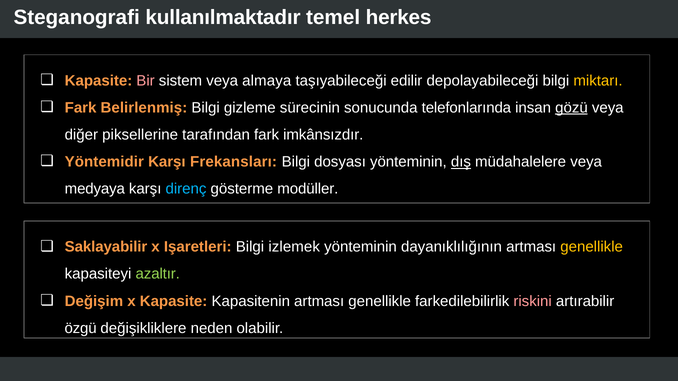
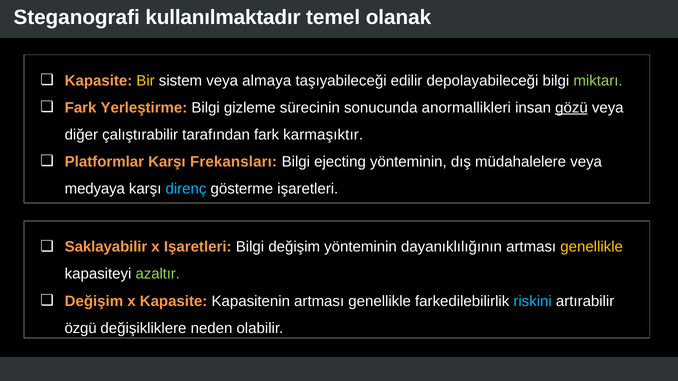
herkes: herkes -> olanak (398, 18)
Bir colour: pink -> yellow (146, 81)
miktarı colour: yellow -> light green (598, 81)
Belirlenmiş: Belirlenmiş -> Yerleştirme (144, 108)
telefonlarında: telefonlarında -> anormallikleri (466, 108)
piksellerine: piksellerine -> çalıştırabilir (140, 135)
imkânsızdır: imkânsızdır -> karmaşıktır (323, 135)
Yöntemidir: Yöntemidir -> Platformlar (104, 162)
dosyası: dosyası -> ejecting (340, 162)
dış underline: present -> none (461, 162)
gösterme modüller: modüller -> işaretleri (308, 189)
Bilgi izlemek: izlemek -> değişim (294, 247)
riskini colour: pink -> light blue (533, 301)
